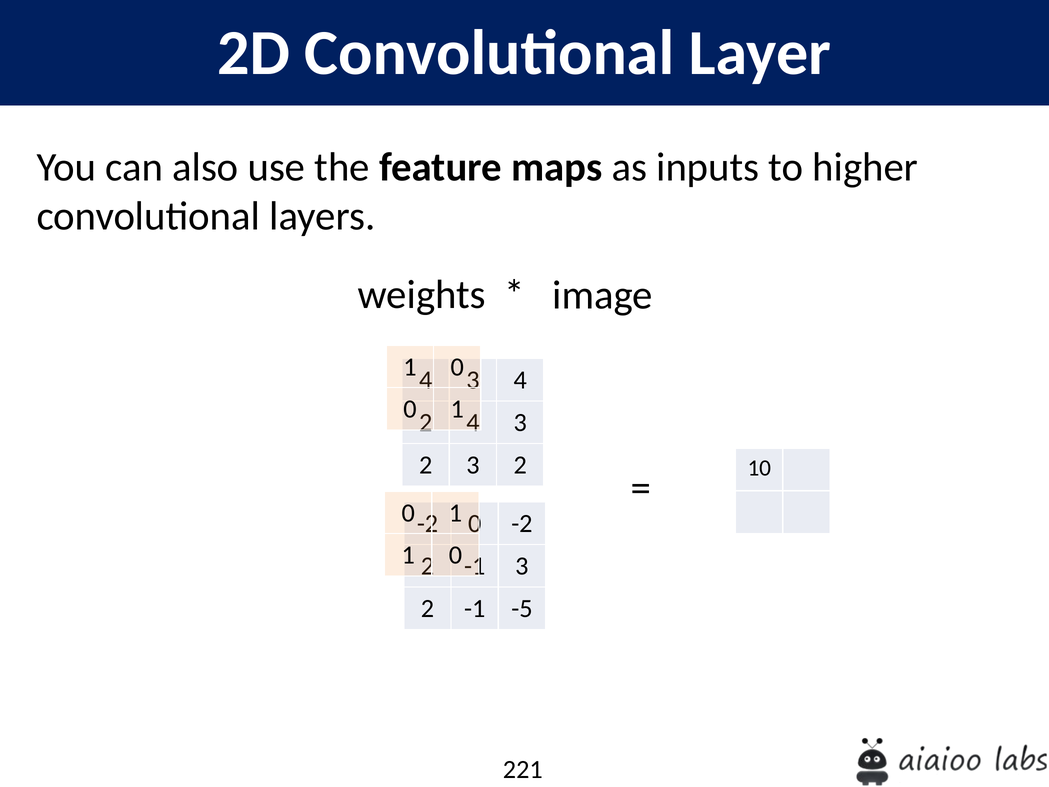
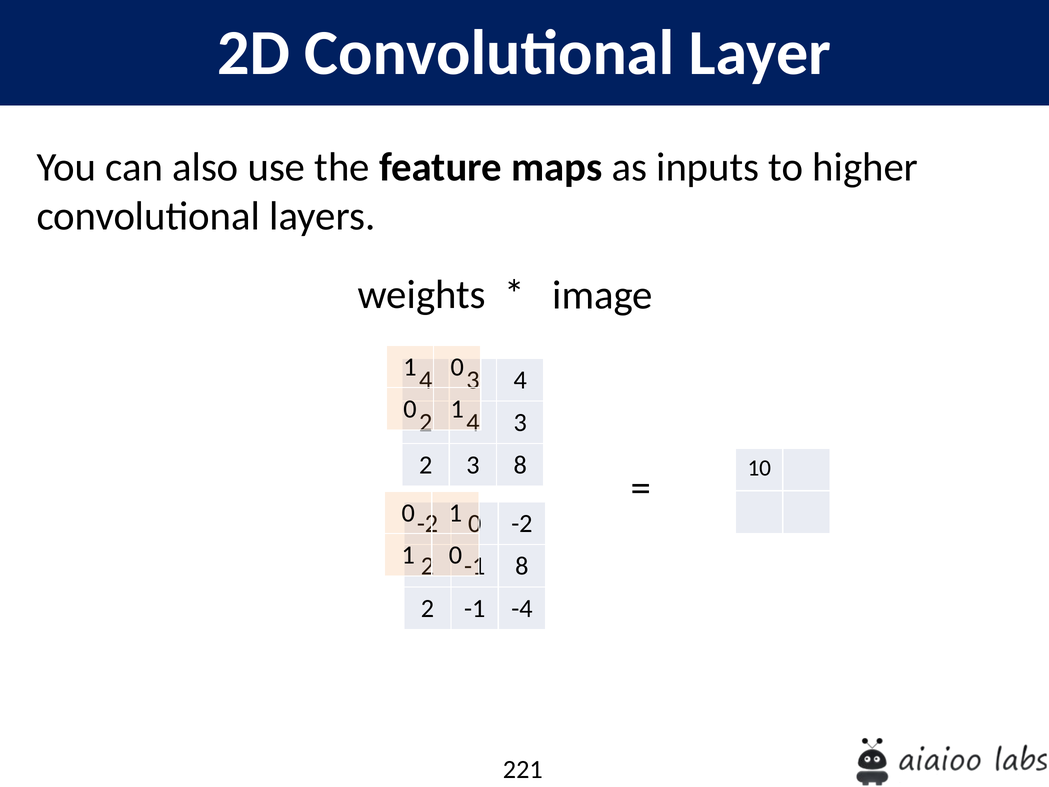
2 3 2: 2 -> 8 (520, 465)
3: 3 -> 8 (522, 566)
-5: -5 -> -4 (522, 608)
